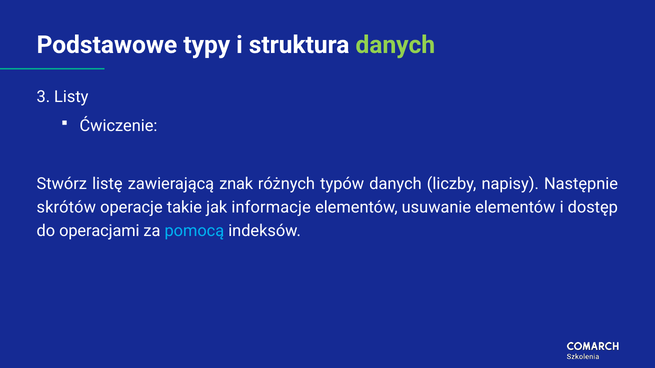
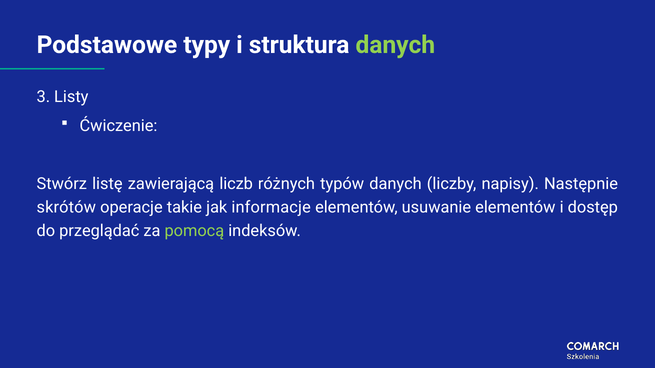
znak: znak -> liczb (236, 184)
operacjami: operacjami -> przeglądać (99, 231)
pomocą colour: light blue -> light green (194, 231)
